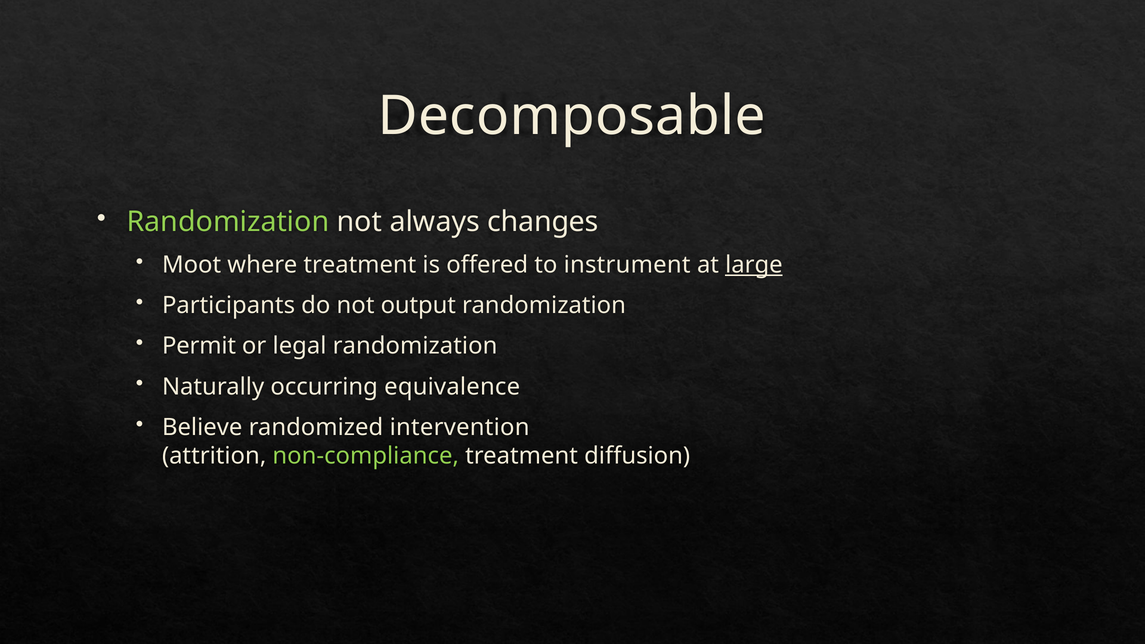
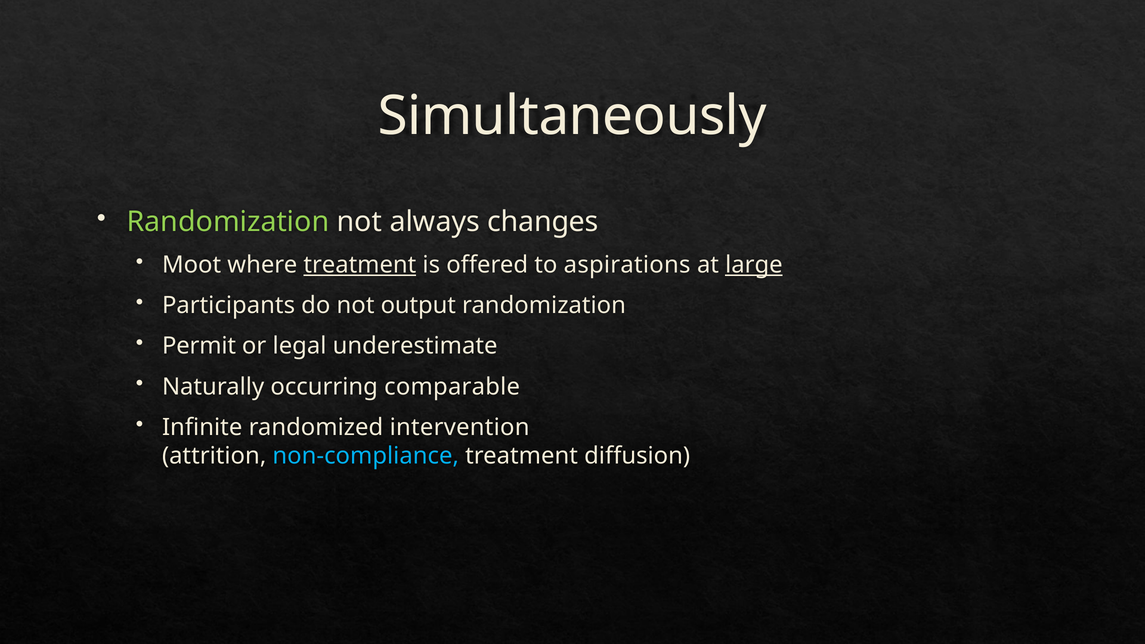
Decomposable: Decomposable -> Simultaneously (572, 116)
treatment underline: none -> present (360, 265)
instrument: instrument -> aspirations (627, 265)
legal randomization: randomization -> underestimate (415, 346)
equivalence: equivalence -> comparable (452, 387)
Believe: Believe -> Infinite (202, 427)
non-compliance colour: light green -> light blue (366, 456)
